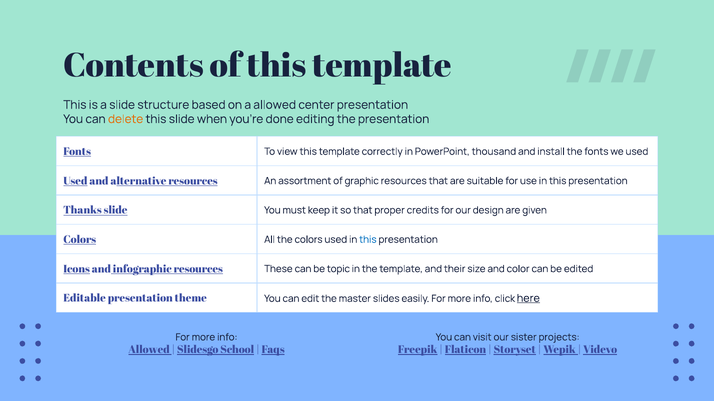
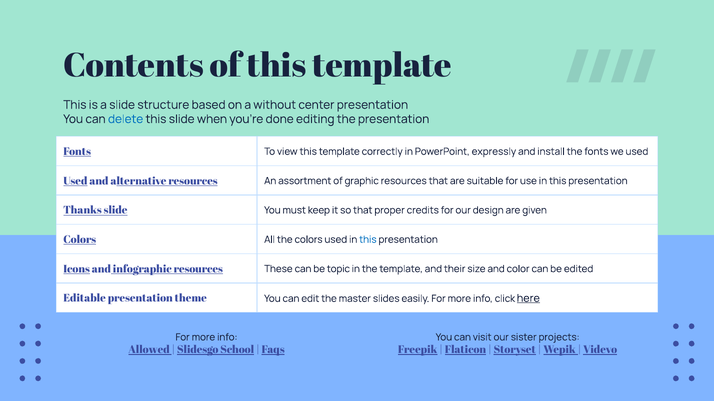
a allowed: allowed -> without (275, 105)
delete colour: orange -> blue (126, 119)
thousand: thousand -> expressly (494, 152)
